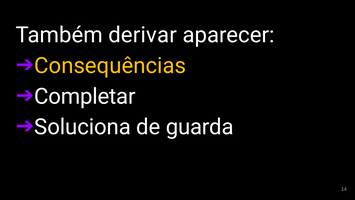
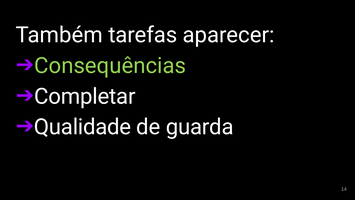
derivar: derivar -> tarefas (143, 35)
Consequências colour: yellow -> light green (110, 66)
Soluciona: Soluciona -> Qualidade (83, 127)
